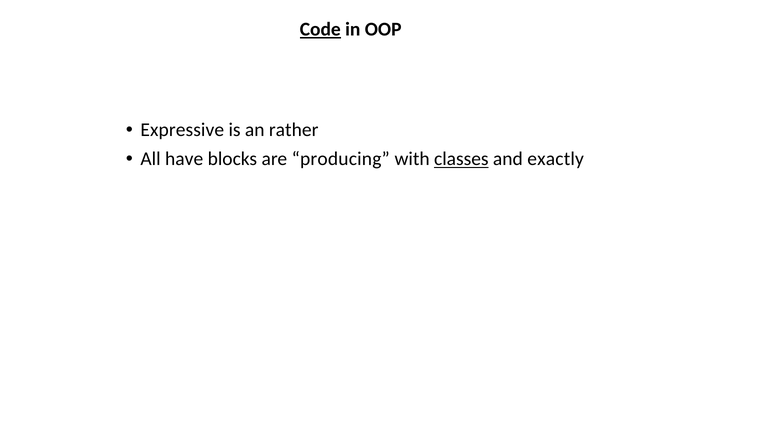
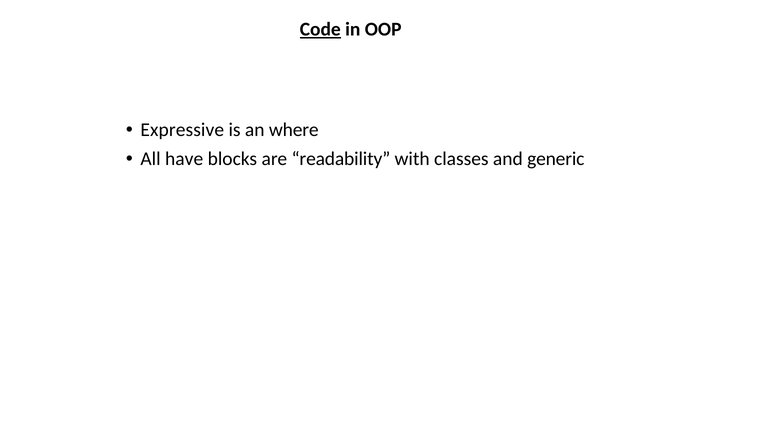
rather: rather -> where (294, 130)
producing: producing -> readability (341, 159)
classes underline: present -> none (461, 159)
exactly: exactly -> generic (556, 159)
